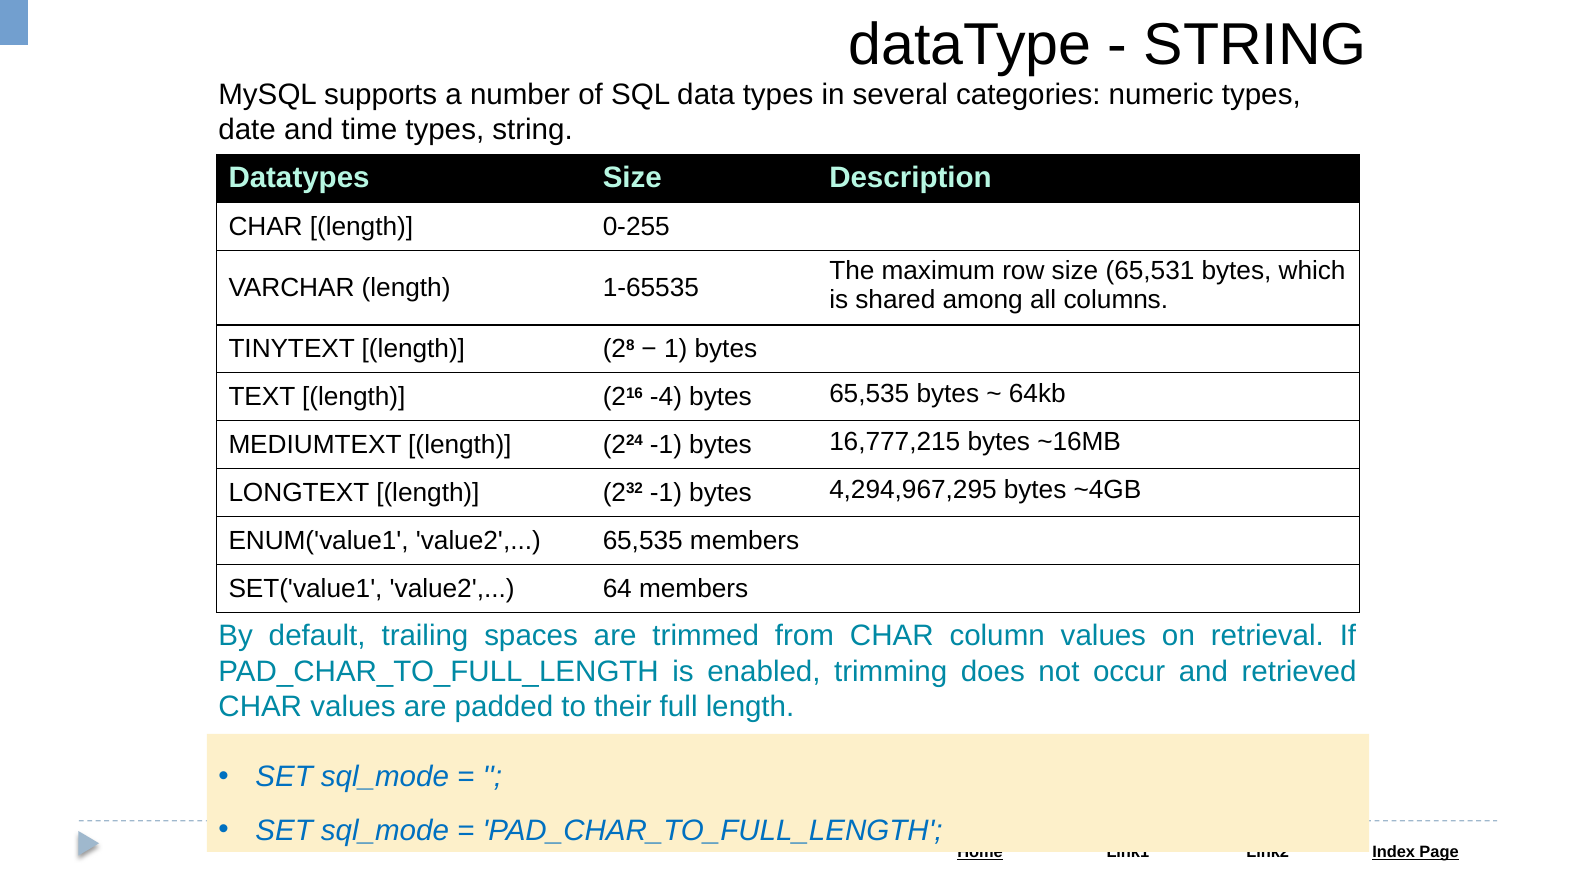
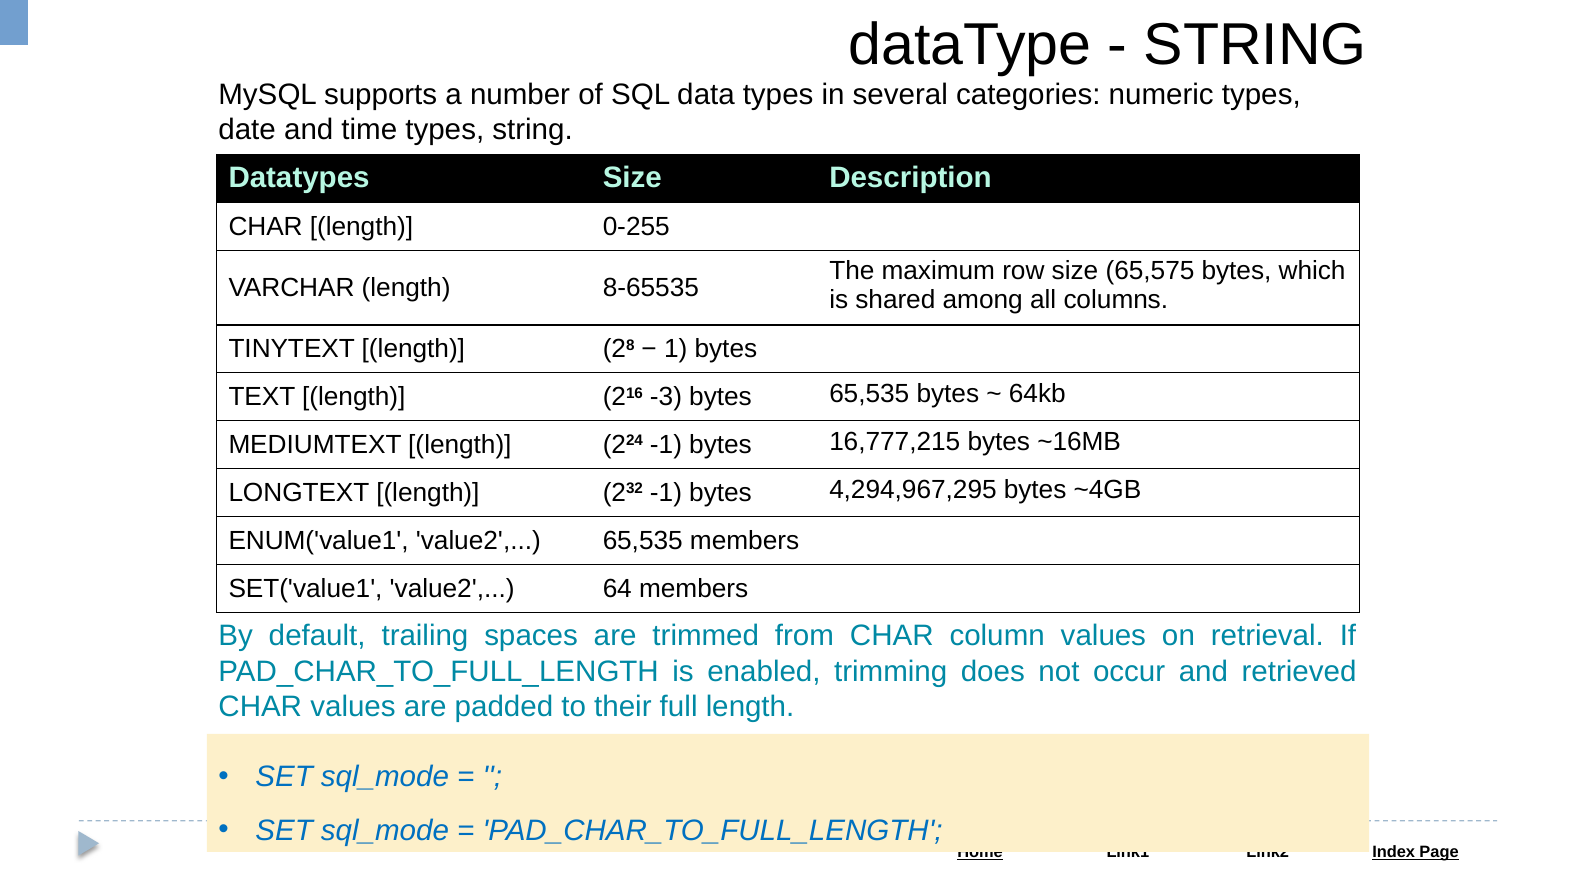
65,531: 65,531 -> 65,575 (1150, 271)
1-65535: 1-65535 -> 8-65535 (651, 288)
-4: -4 -> -3 (666, 397)
